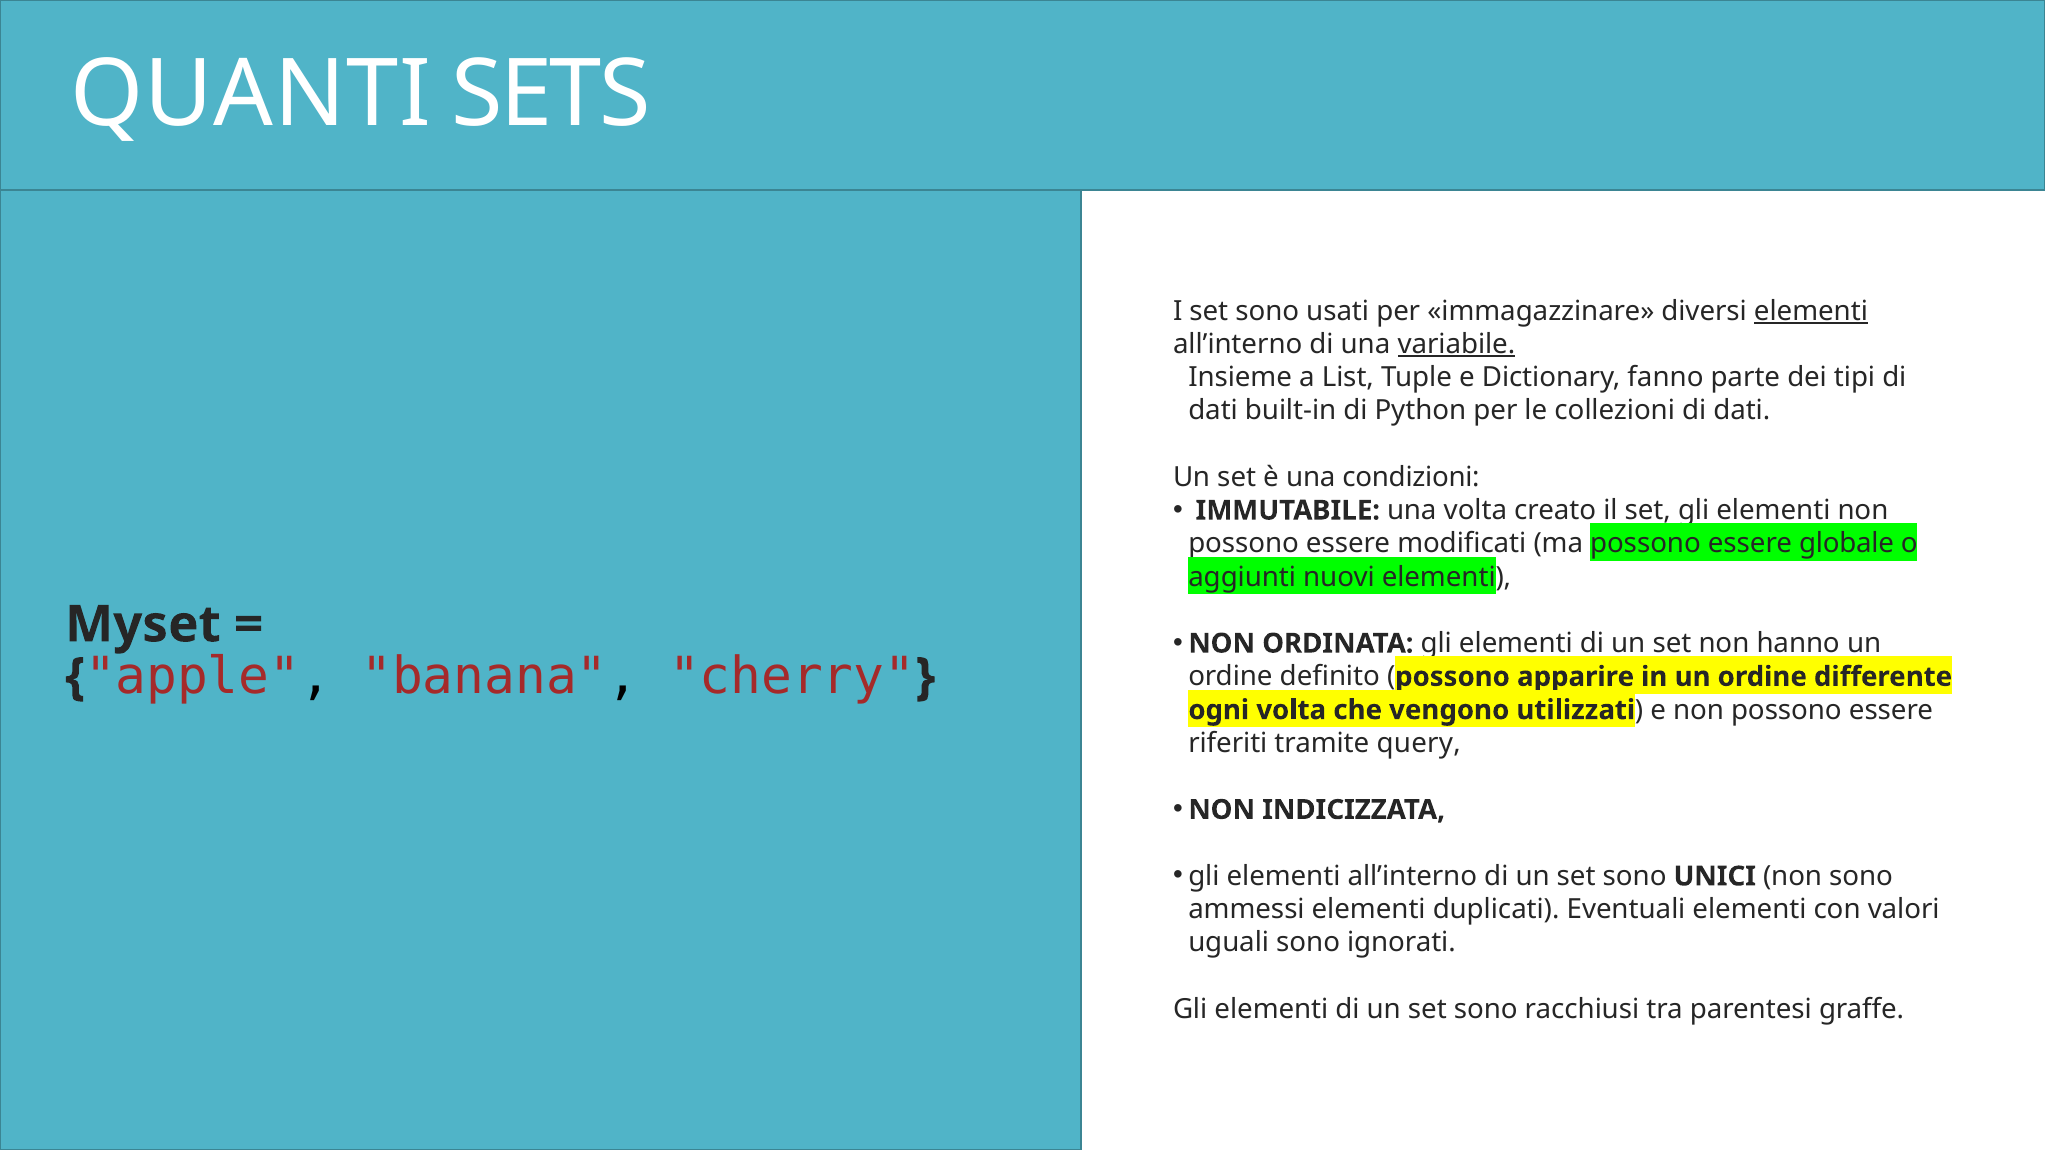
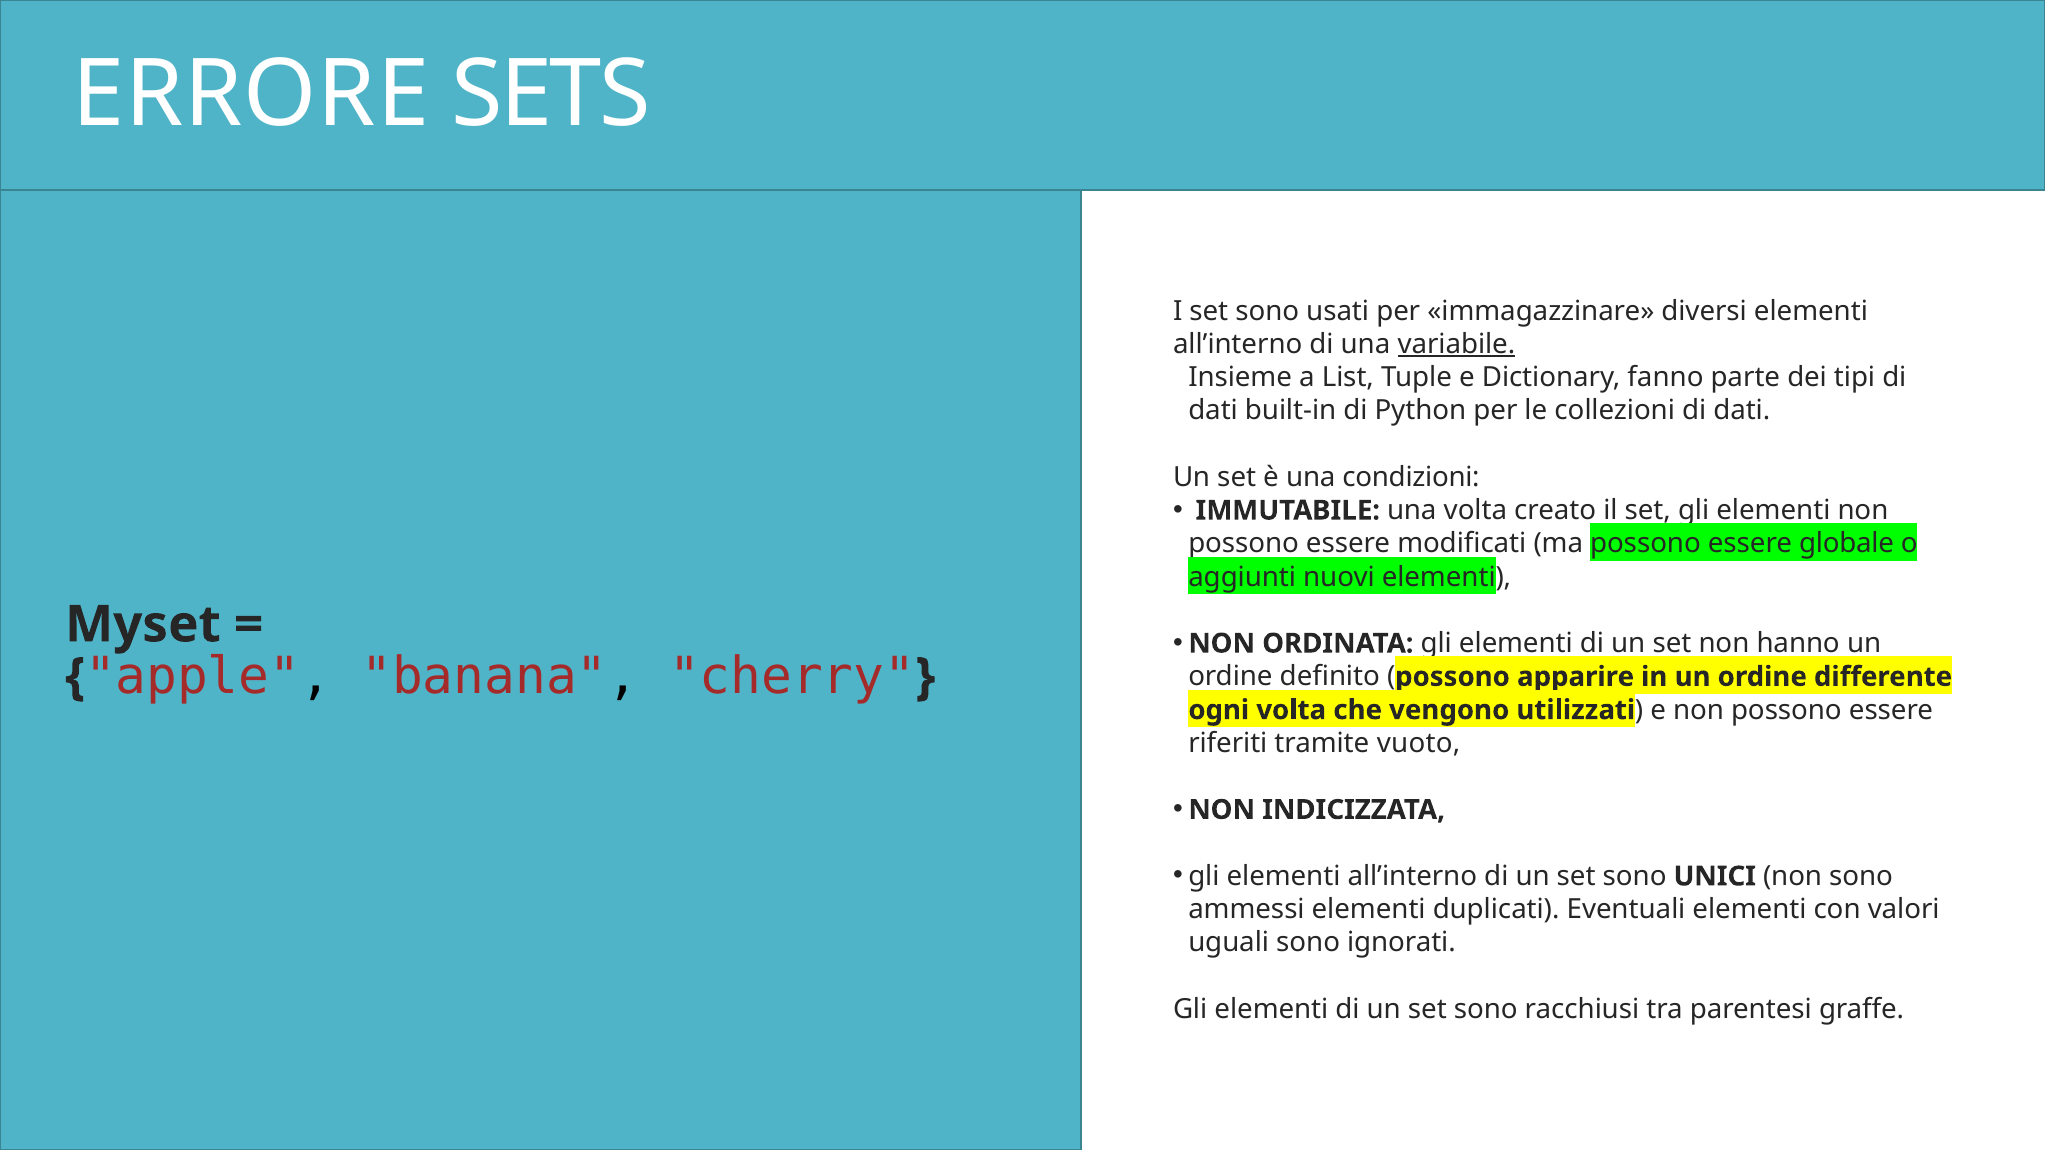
QUANTI: QUANTI -> ERRORE (251, 94)
elementi underline: present -> none (1811, 311)
query: query -> vuoto (1419, 743)
